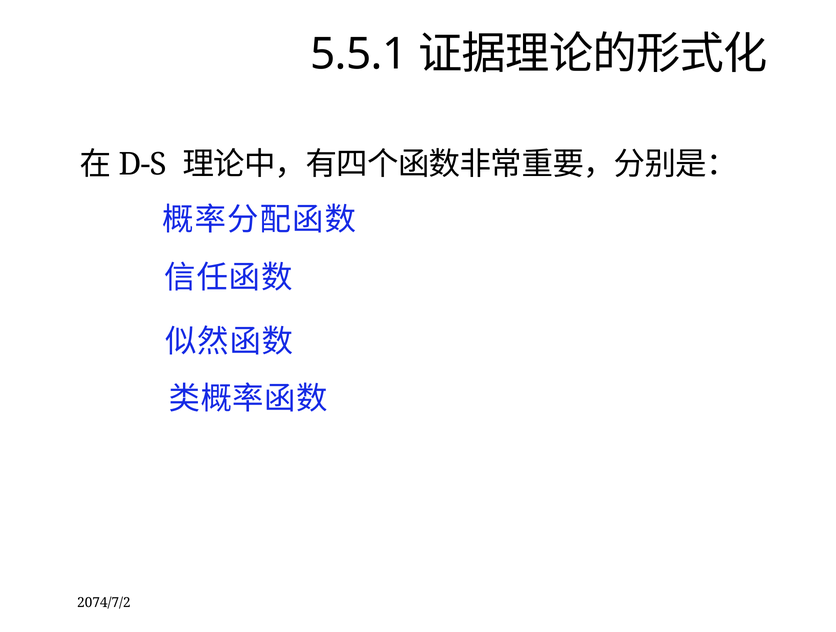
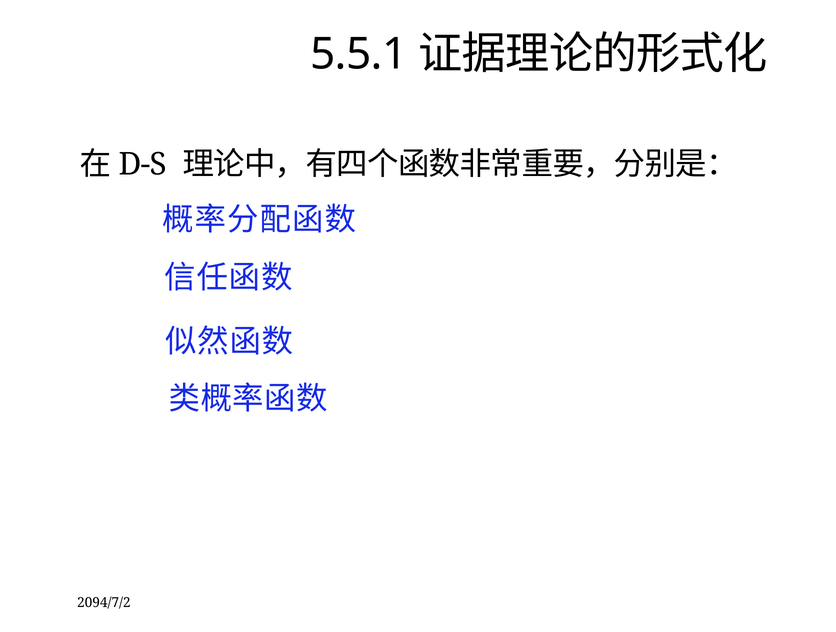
2074/7/2: 2074/7/2 -> 2094/7/2 (104, 603)
